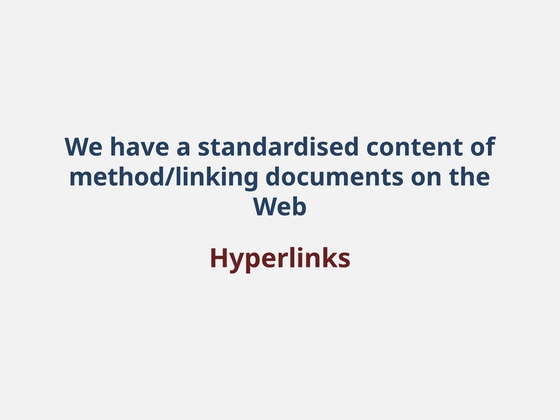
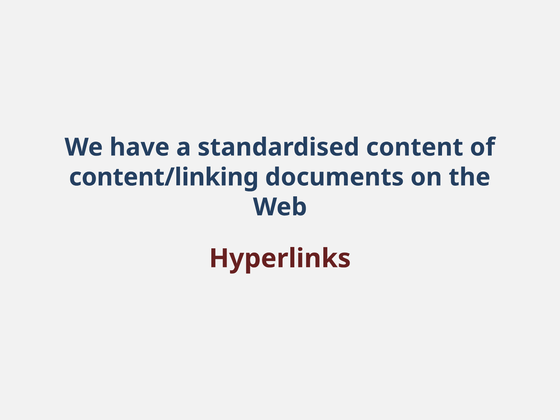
method/linking: method/linking -> content/linking (164, 177)
